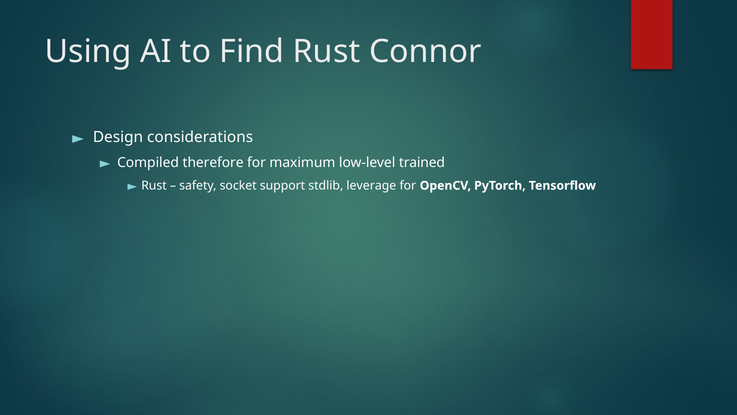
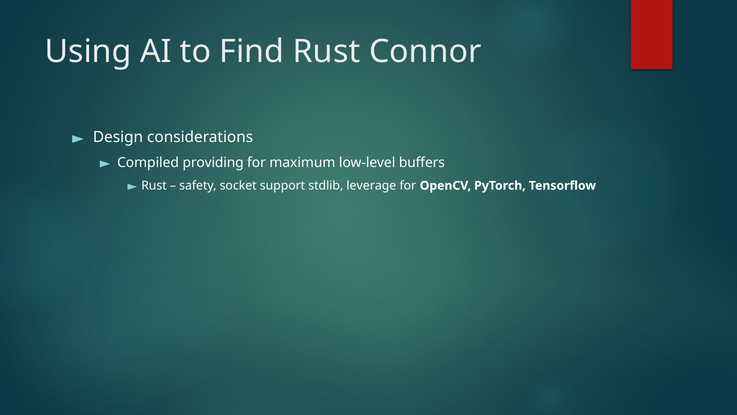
therefore: therefore -> providing (213, 162)
trained: trained -> buffers (422, 162)
